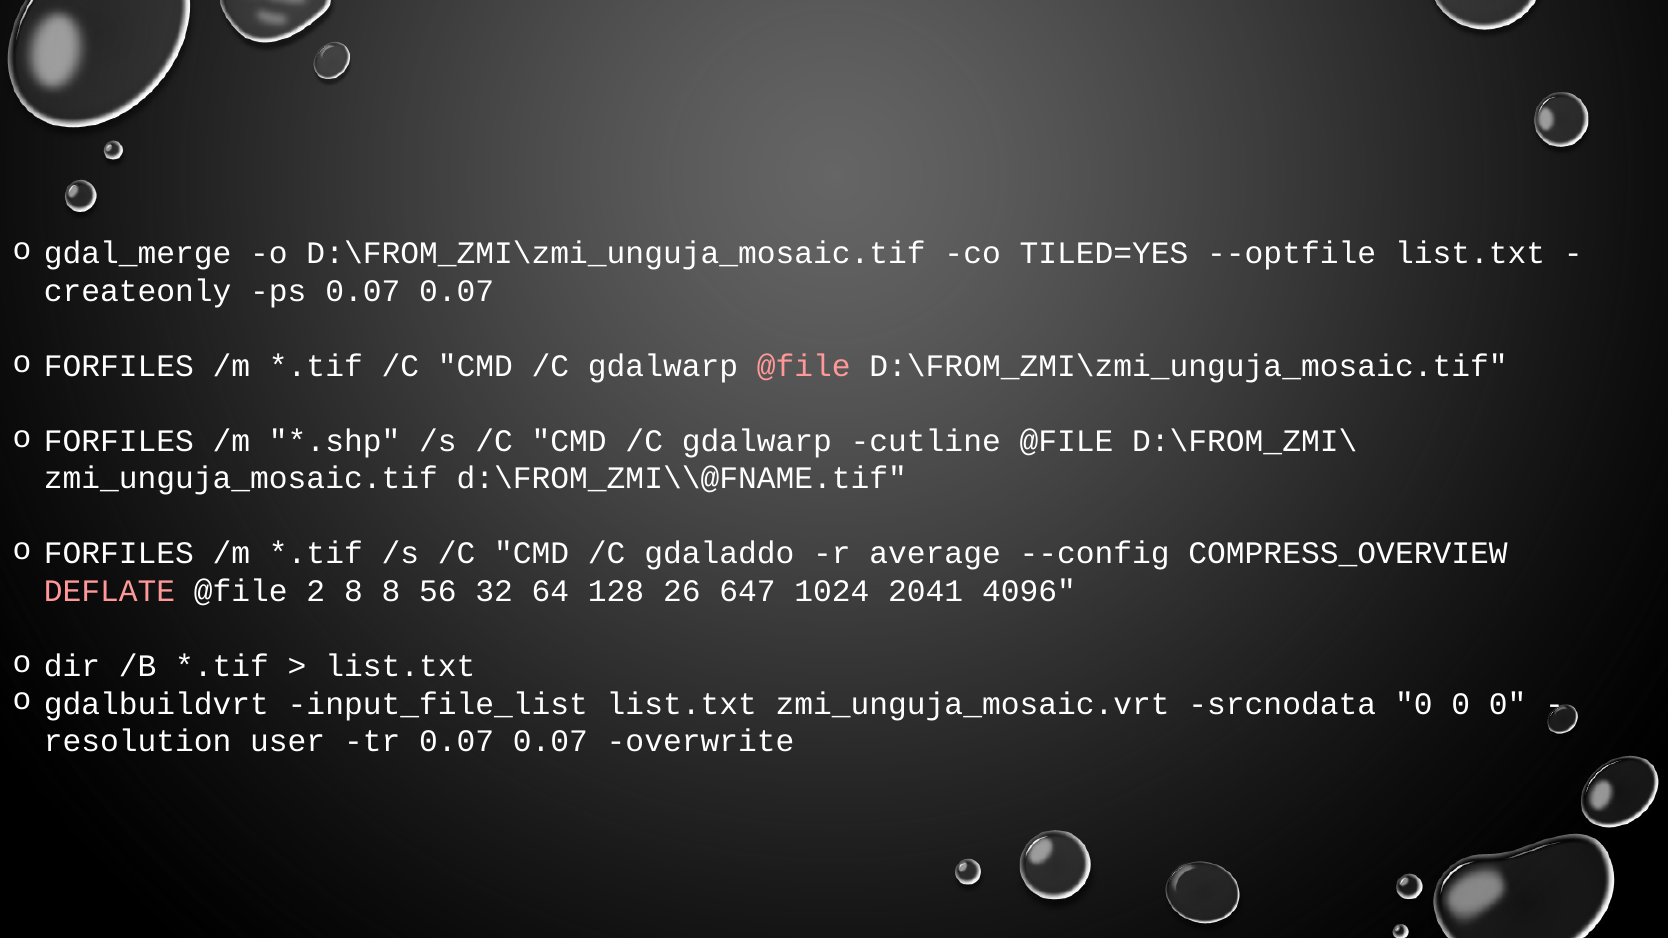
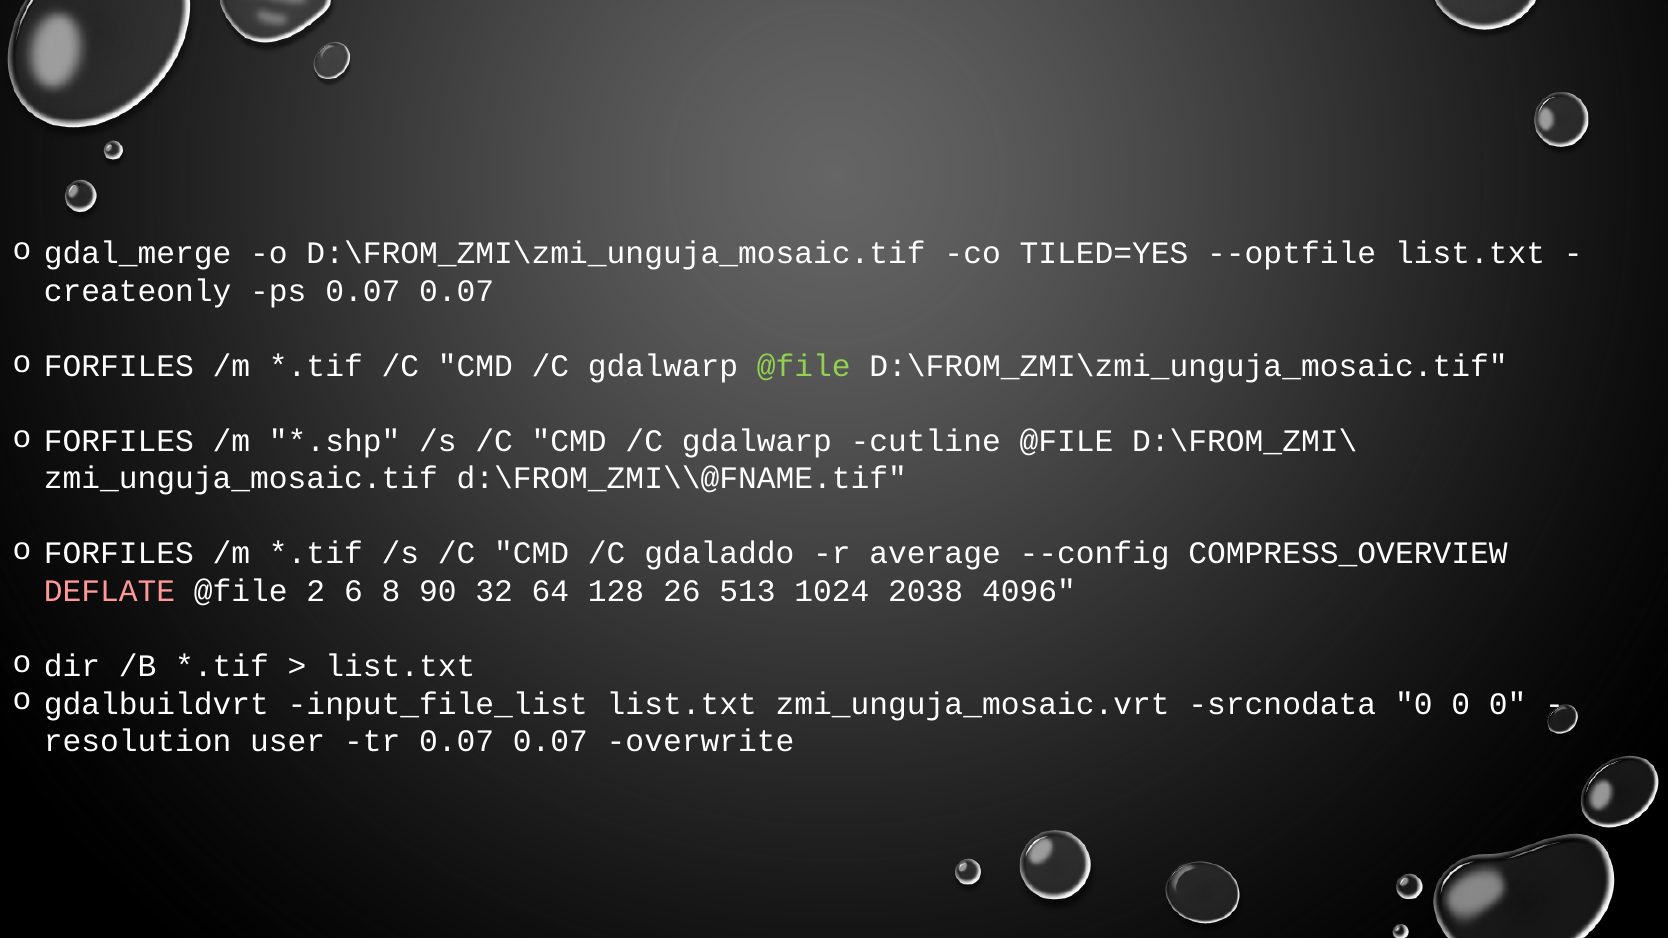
@file colour: pink -> light green (804, 366)
2 8: 8 -> 6 (353, 591)
56: 56 -> 90 (438, 591)
647: 647 -> 513 (747, 591)
2041: 2041 -> 2038 (926, 591)
